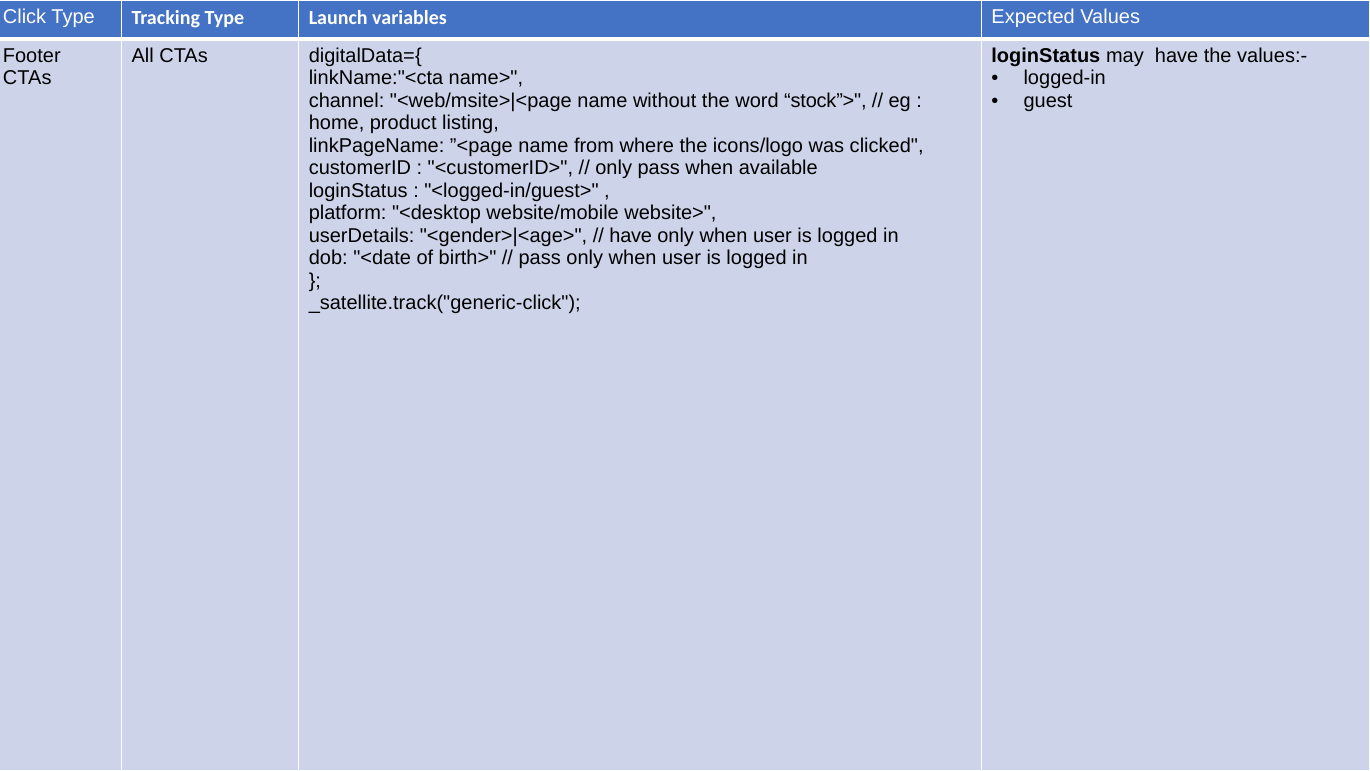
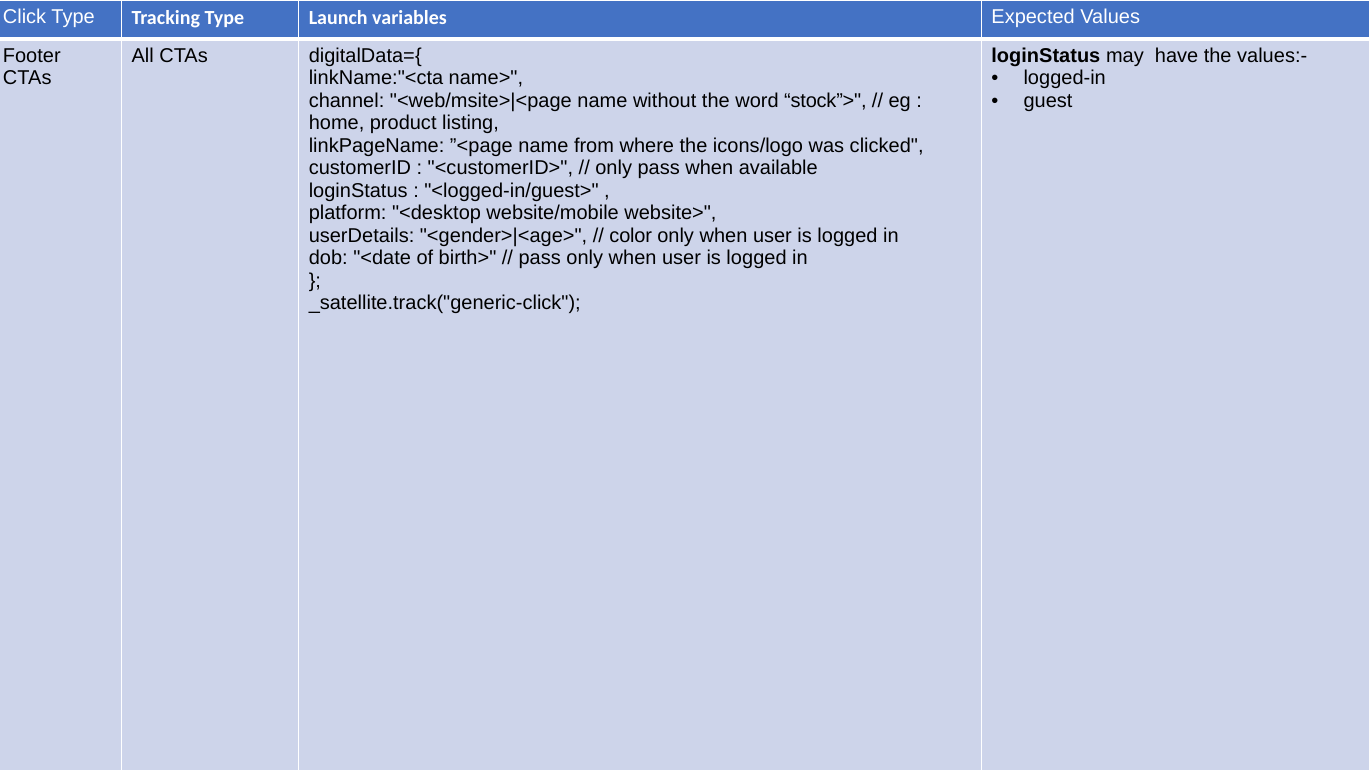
have: have -> color (631, 235)
